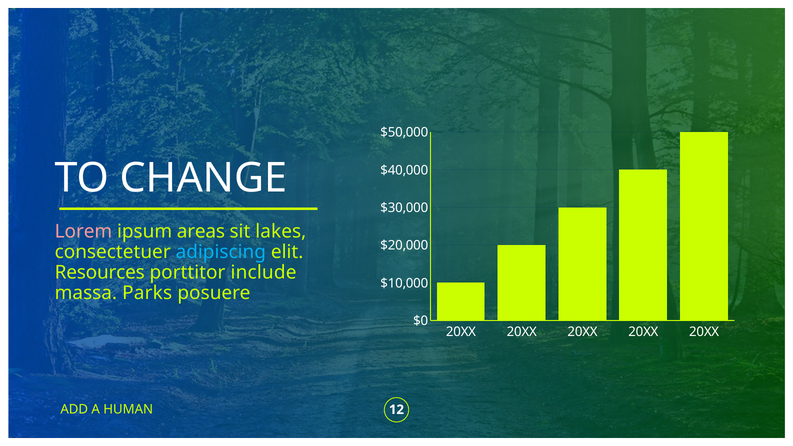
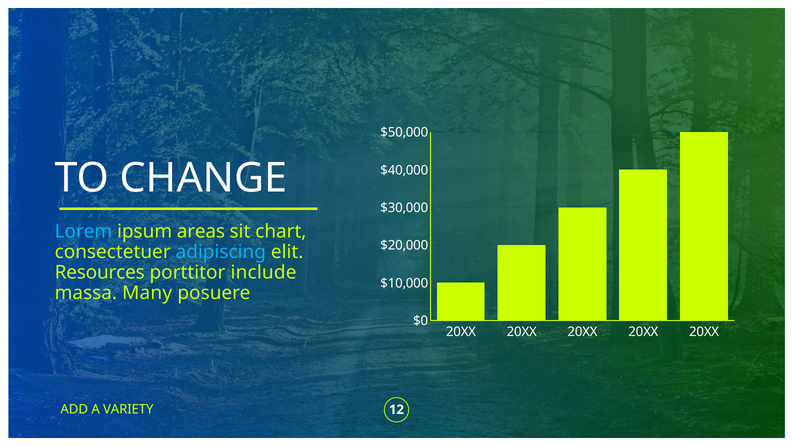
Lorem colour: pink -> light blue (83, 232)
lakes: lakes -> chart (281, 232)
Parks: Parks -> Many (147, 293)
HUMAN: HUMAN -> VARIETY (128, 410)
